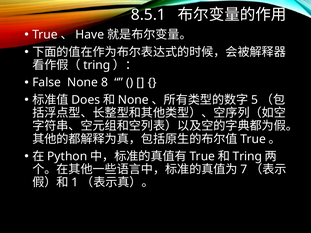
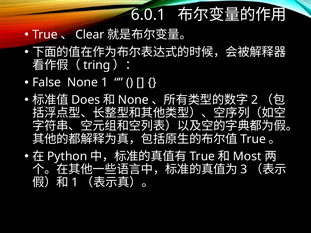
8.5.1: 8.5.1 -> 6.0.1 (148, 15)
Have: Have -> Clear (90, 35)
None 8: 8 -> 1 (105, 83)
5: 5 -> 2 (255, 100)
Tring: Tring -> Most (247, 157)
7: 7 -> 3 (244, 170)
